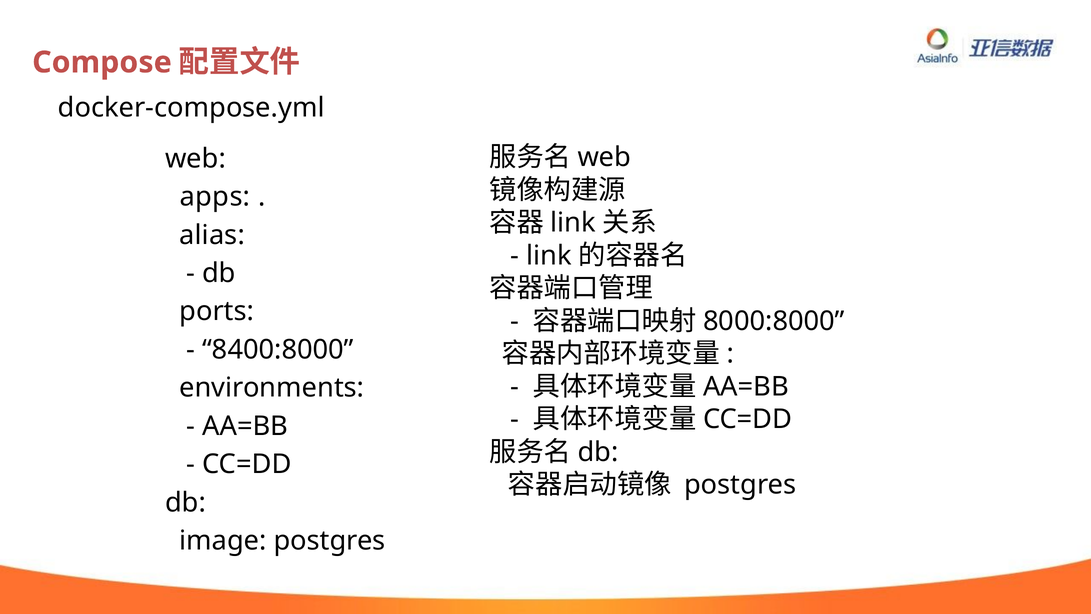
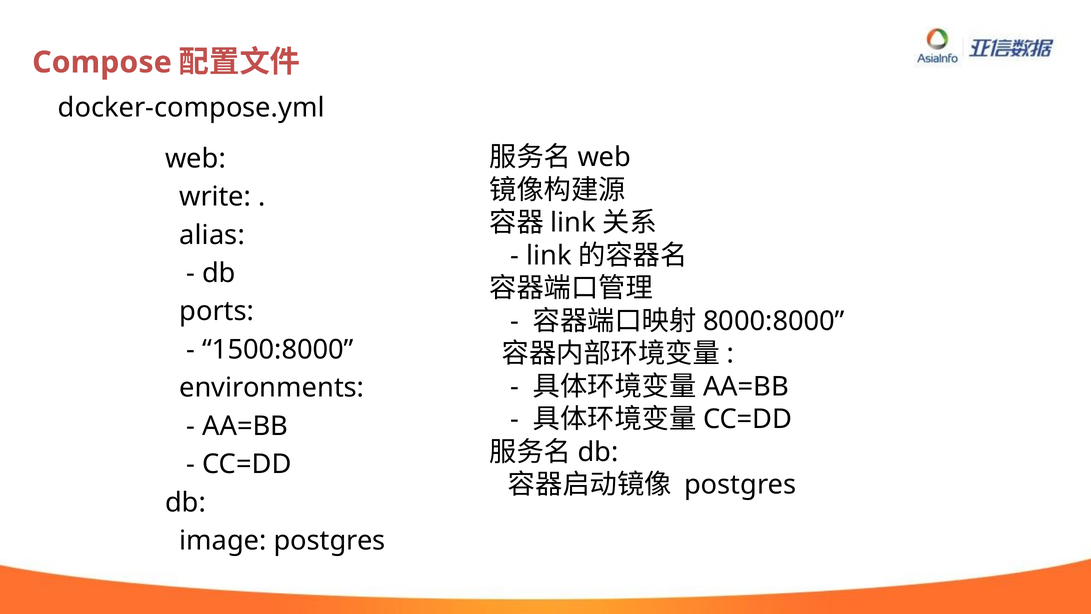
apps: apps -> write (215, 197)
8400:8000: 8400:8000 -> 1500:8000 (278, 350)
